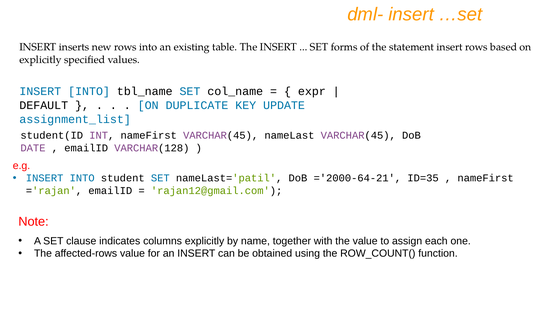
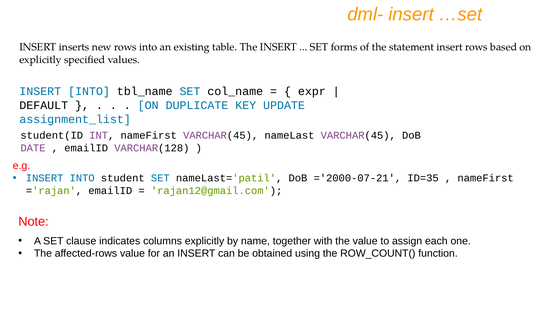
='2000-64-21: ='2000-64-21 -> ='2000-07-21 (357, 178)
